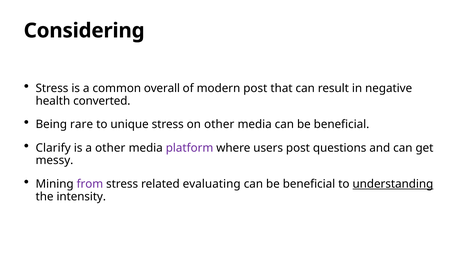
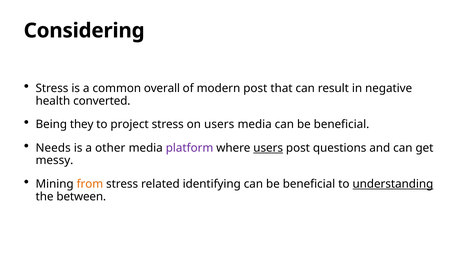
rare: rare -> they (82, 124)
unique: unique -> project (130, 124)
on other: other -> users (219, 124)
Clarify: Clarify -> Needs (53, 148)
users underline: none -> present (268, 148)
from colour: purple -> orange (90, 184)
evaluating: evaluating -> identifying (212, 184)
intensity: intensity -> between (81, 196)
